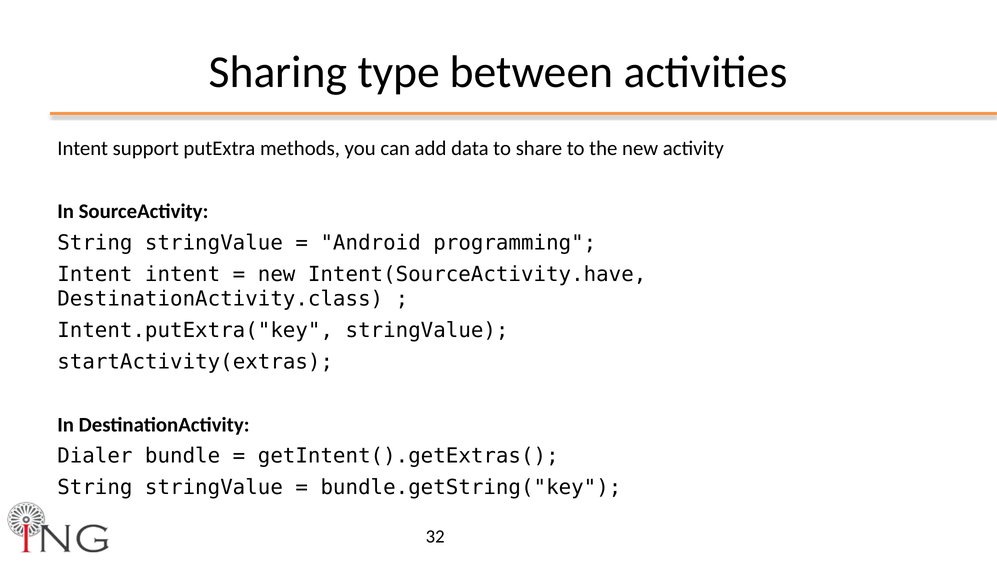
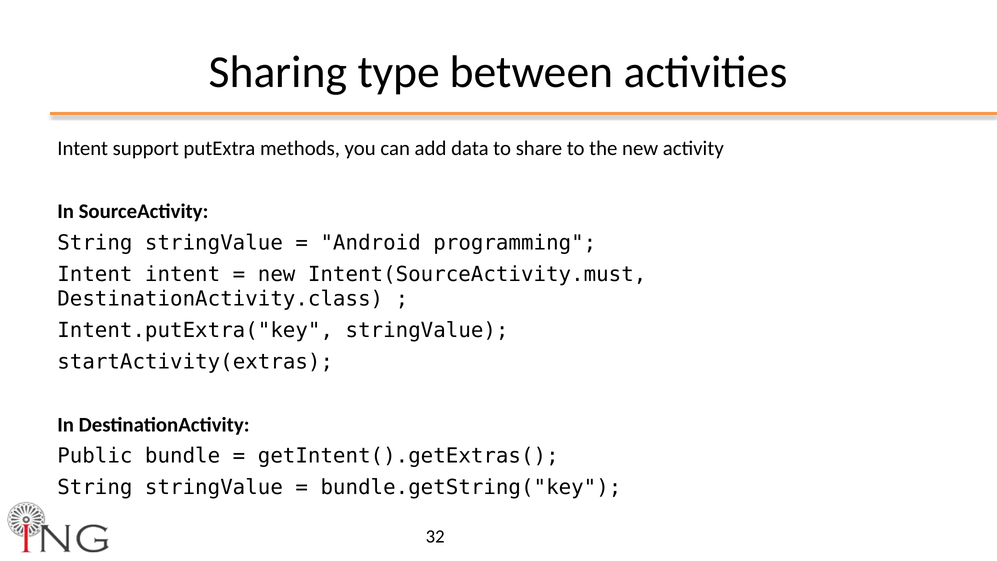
Intent(SourceActivity.have: Intent(SourceActivity.have -> Intent(SourceActivity.must (477, 274)
Dialer: Dialer -> Public (95, 456)
